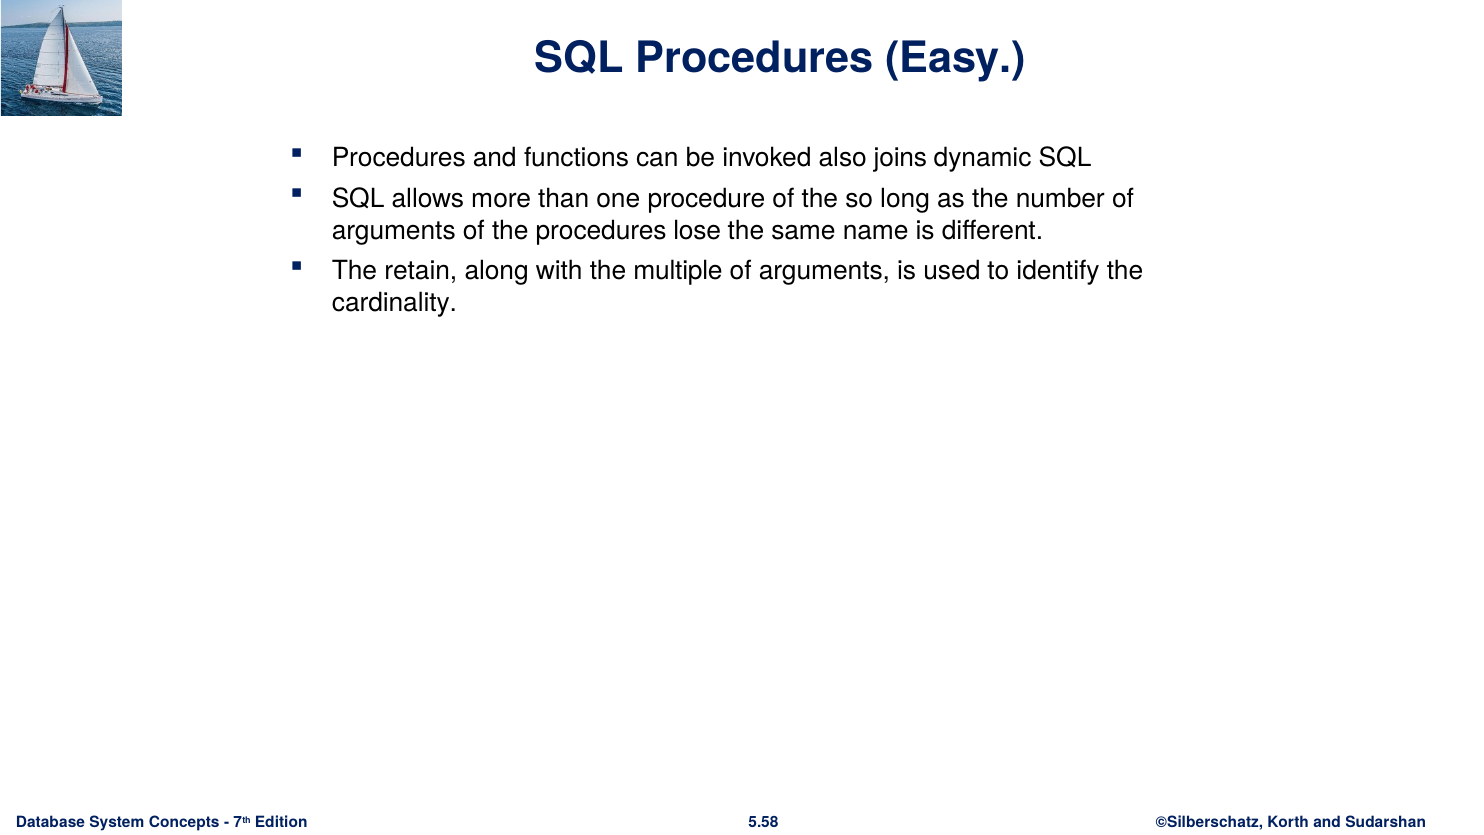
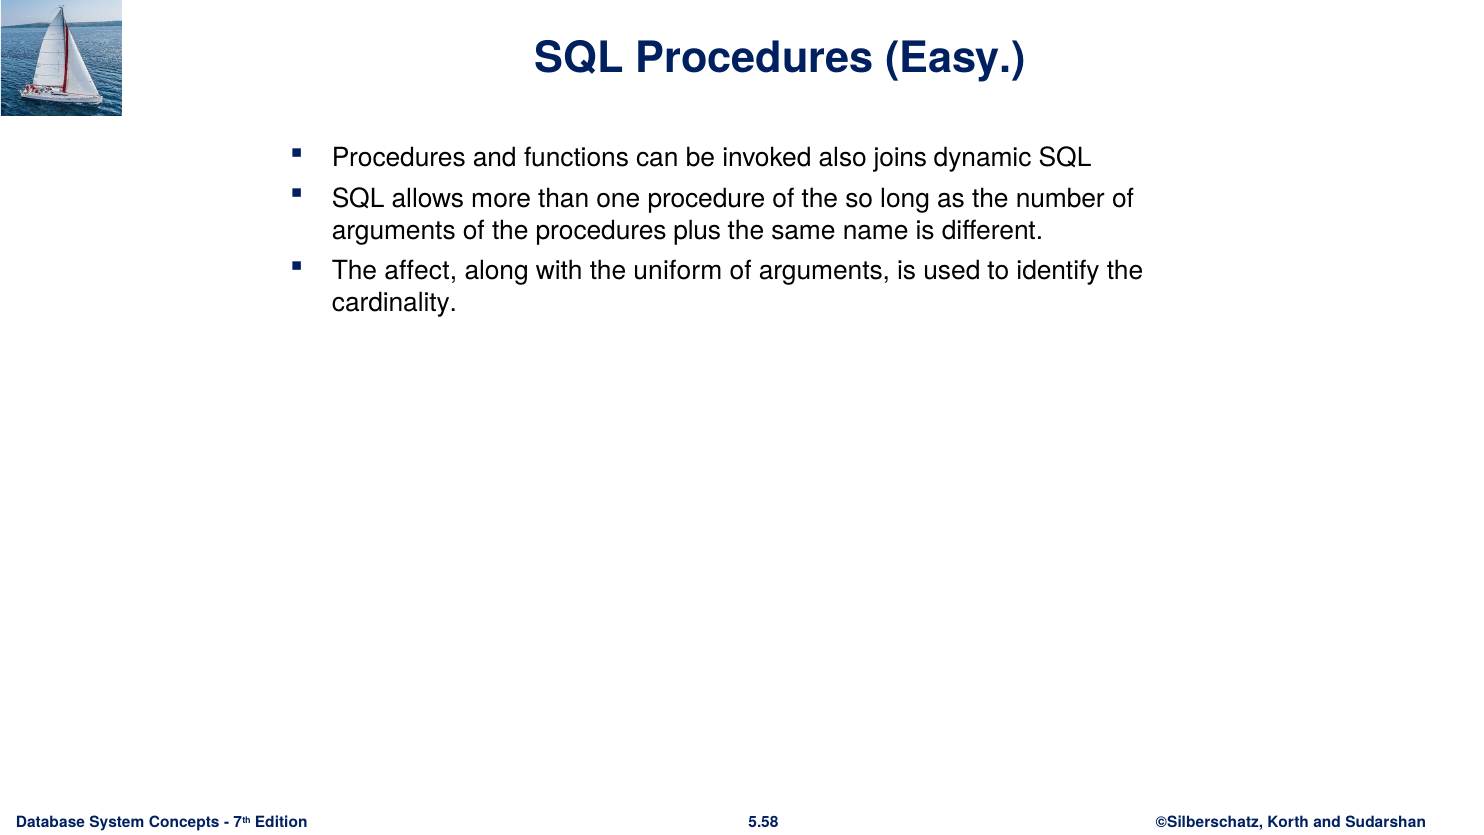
lose: lose -> plus (697, 230)
retain: retain -> affect (421, 271)
multiple: multiple -> uniform (678, 271)
